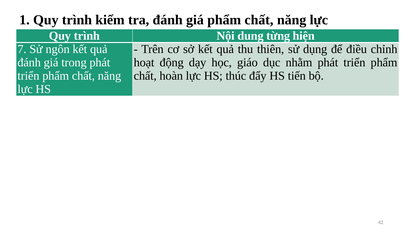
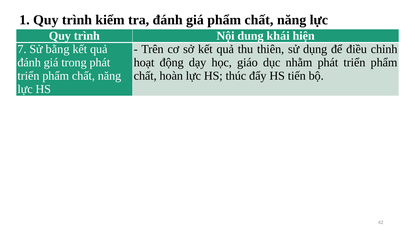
từng: từng -> khái (278, 36)
ngôn: ngôn -> bằng (58, 49)
